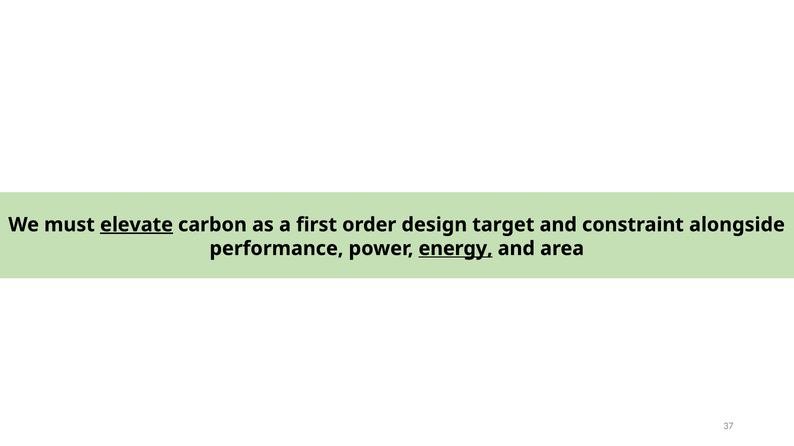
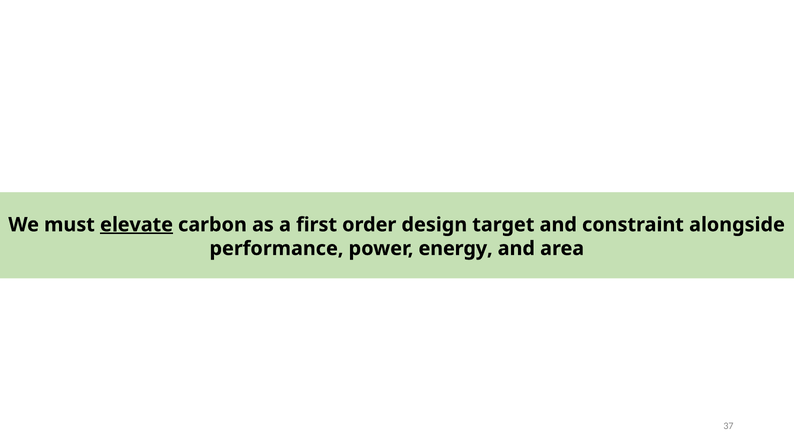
energy underline: present -> none (456, 249)
